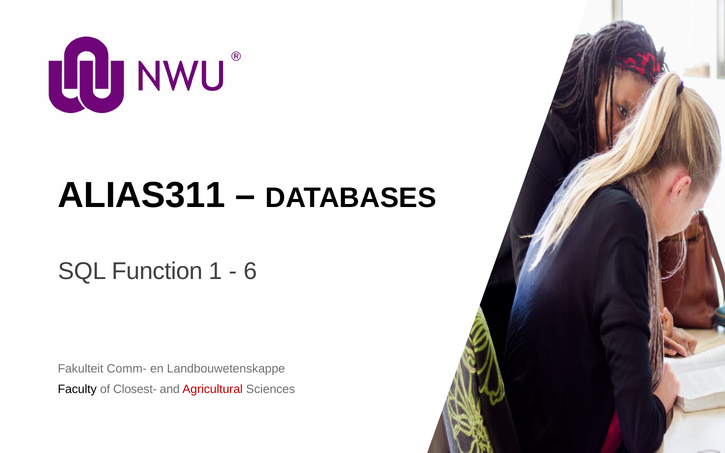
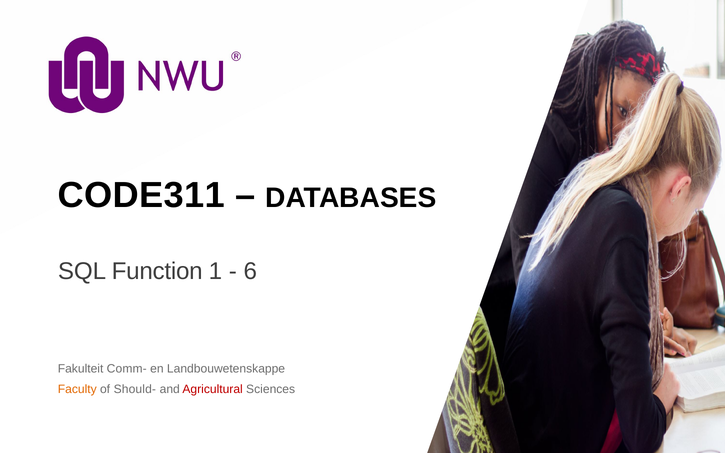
ALIAS311: ALIAS311 -> CODE311 (141, 195)
Faculty colour: black -> orange (77, 389)
Closest-: Closest- -> Should- (135, 389)
